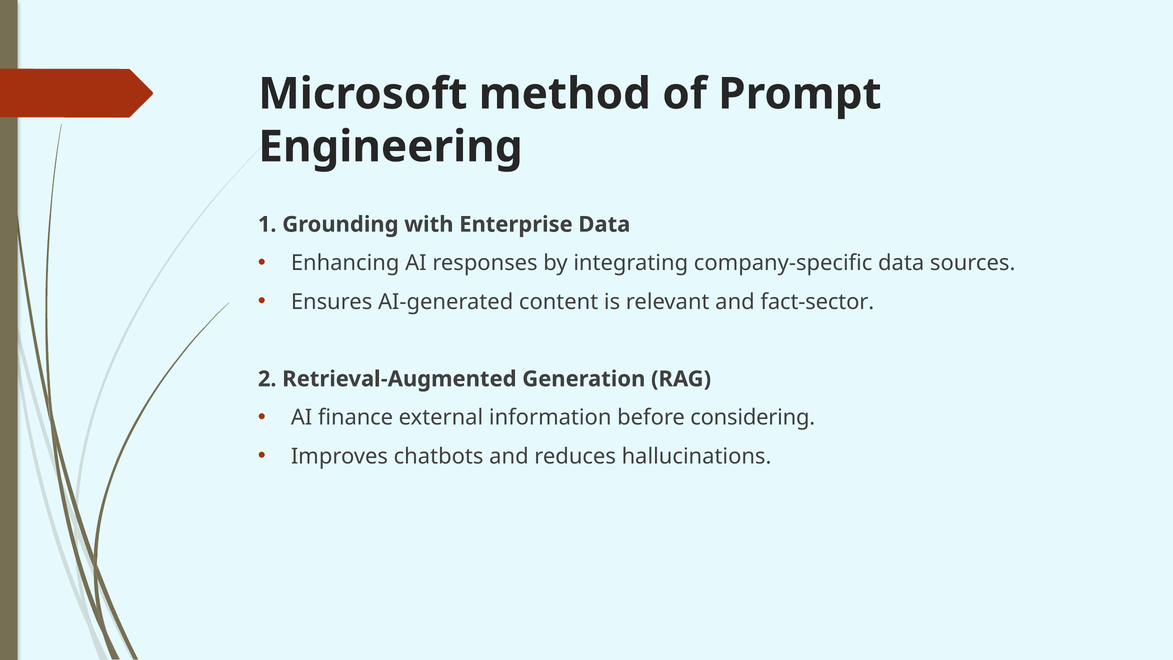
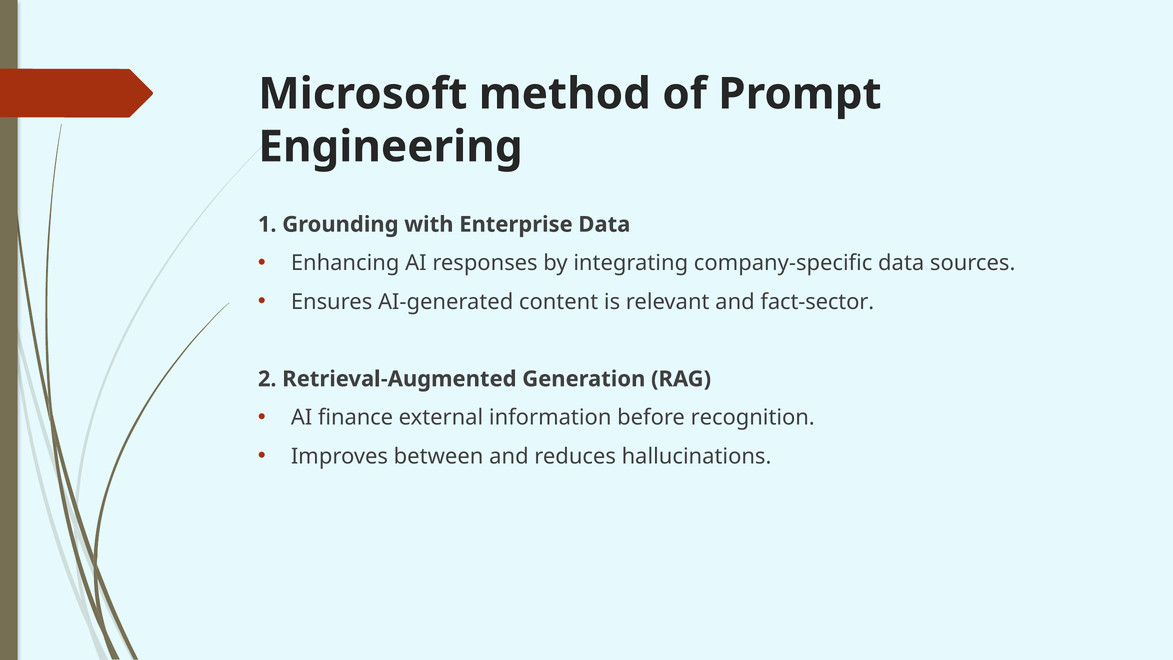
considering: considering -> recognition (753, 418)
chatbots: chatbots -> between (439, 456)
